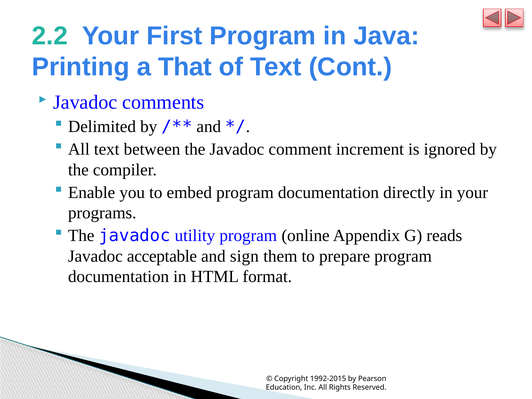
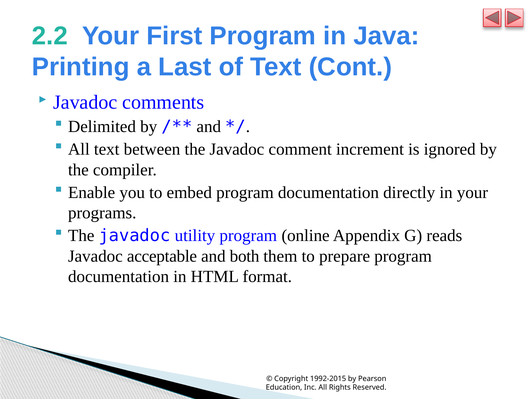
That: That -> Last (185, 67)
sign: sign -> both (245, 256)
